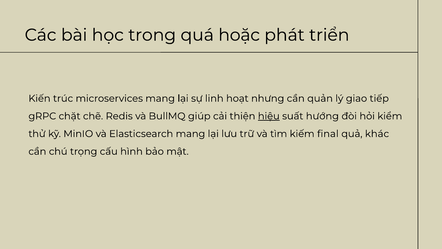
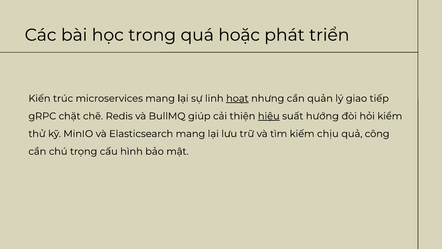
hoạt underline: none -> present (237, 98)
final: final -> chịu (328, 134)
khác: khác -> công (377, 134)
